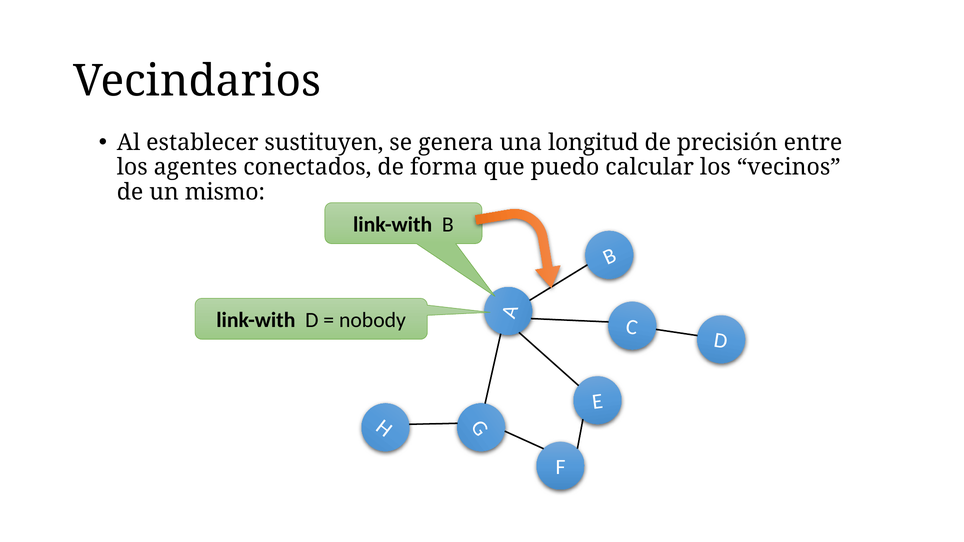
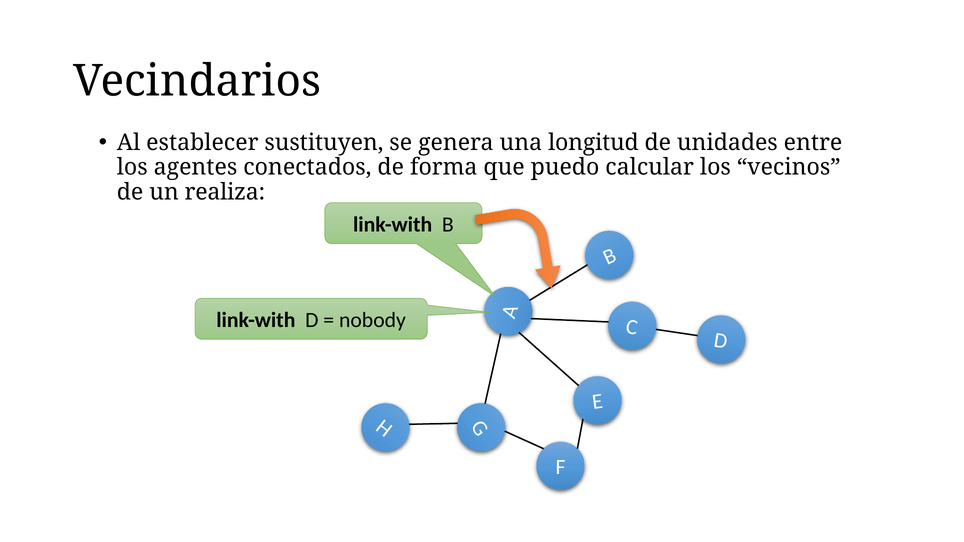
precisión: precisión -> unidades (727, 142)
mismo: mismo -> realiza (225, 192)
